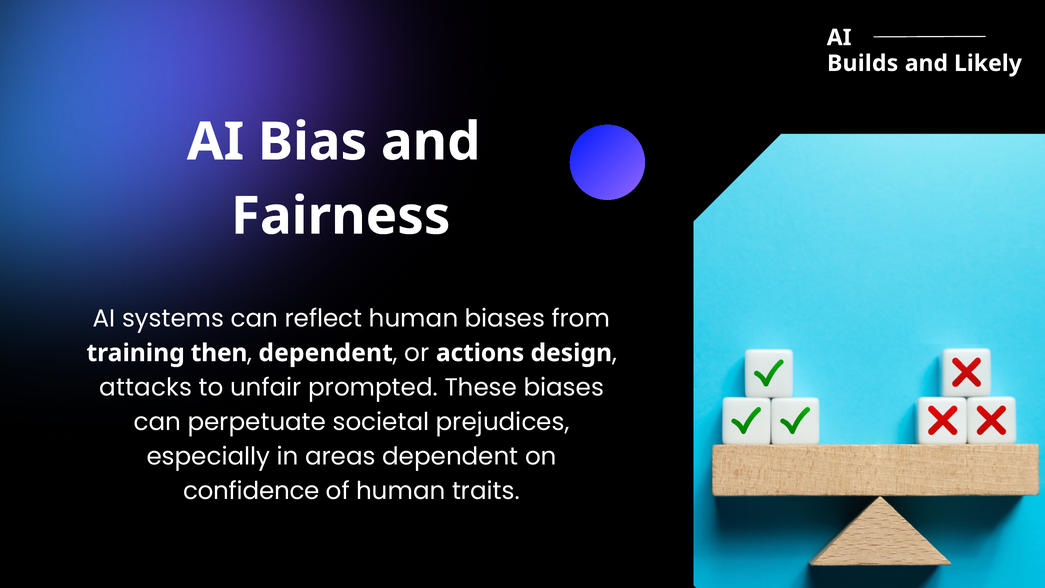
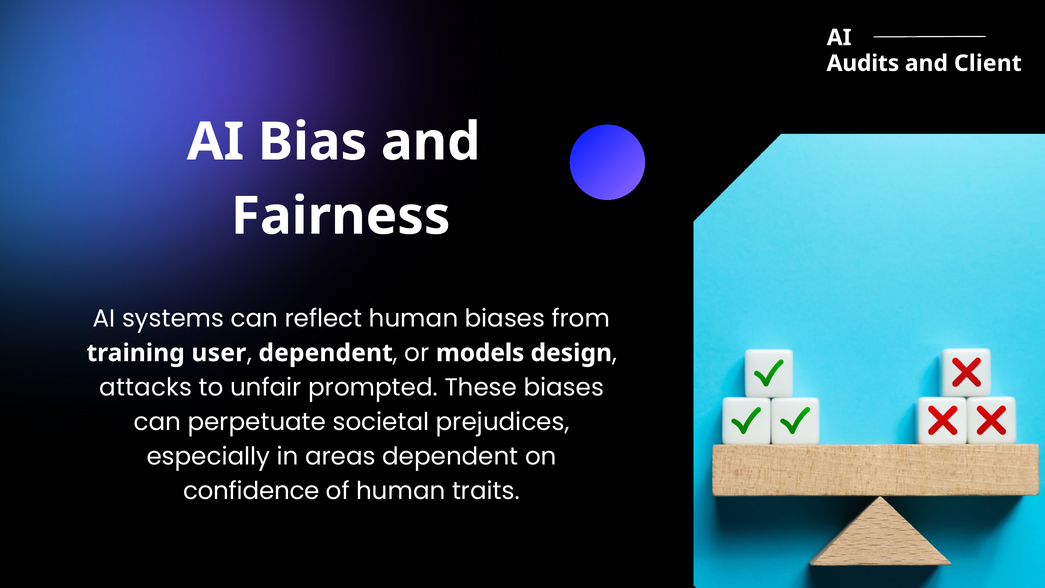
Builds: Builds -> Audits (863, 63)
Likely: Likely -> Client (988, 63)
then: then -> user (219, 353)
actions: actions -> models (480, 353)
